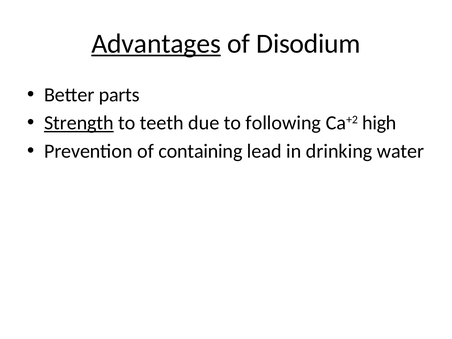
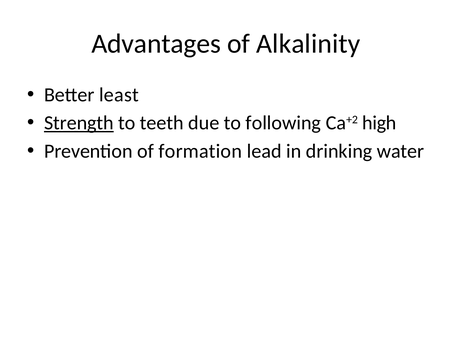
Advantages underline: present -> none (156, 44)
Disodium: Disodium -> Alkalinity (308, 44)
parts: parts -> least (119, 95)
containing: containing -> formation (200, 151)
